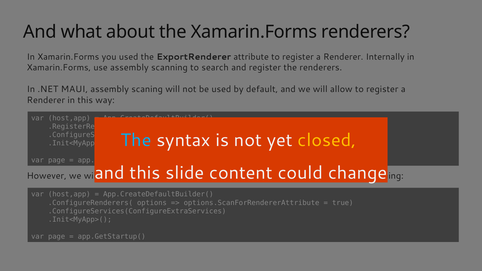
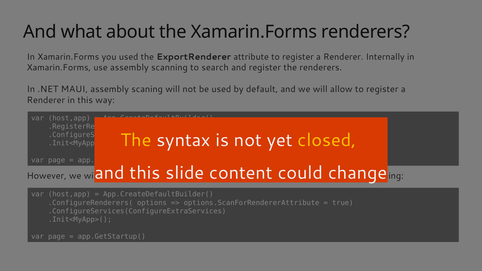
The colour: light blue -> yellow (136, 140)
